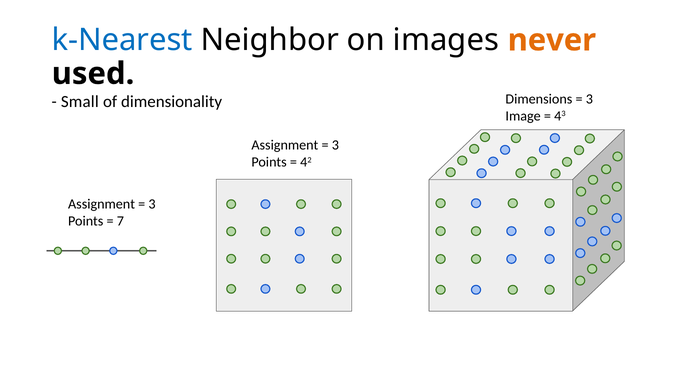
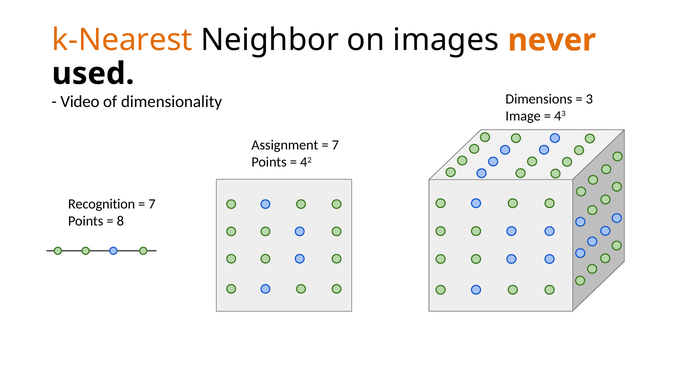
k-Nearest colour: blue -> orange (122, 40)
Small: Small -> Video (80, 102)
3: 3 -> 7 (335, 145)
Assignment: Assignment -> Recognition (102, 204)
3: 3 -> 7 (152, 204)
7: 7 -> 8 (120, 221)
